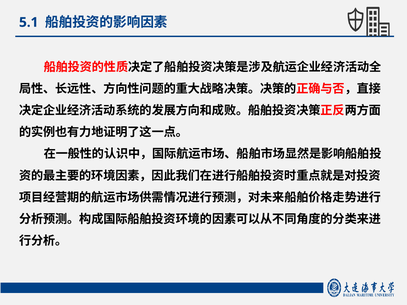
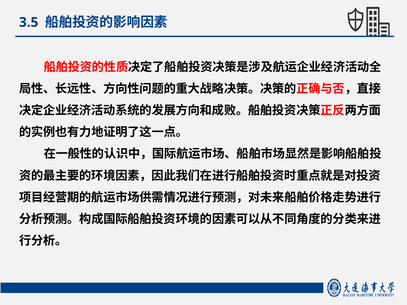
5.1: 5.1 -> 3.5 (29, 22)
